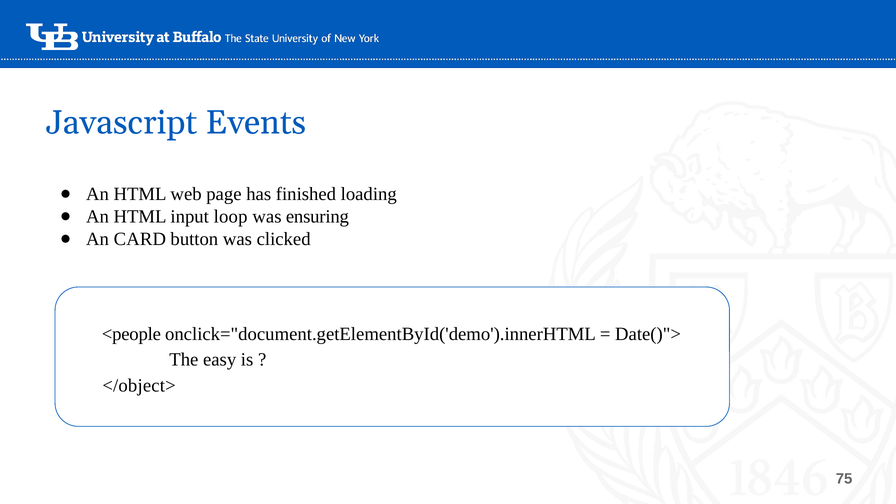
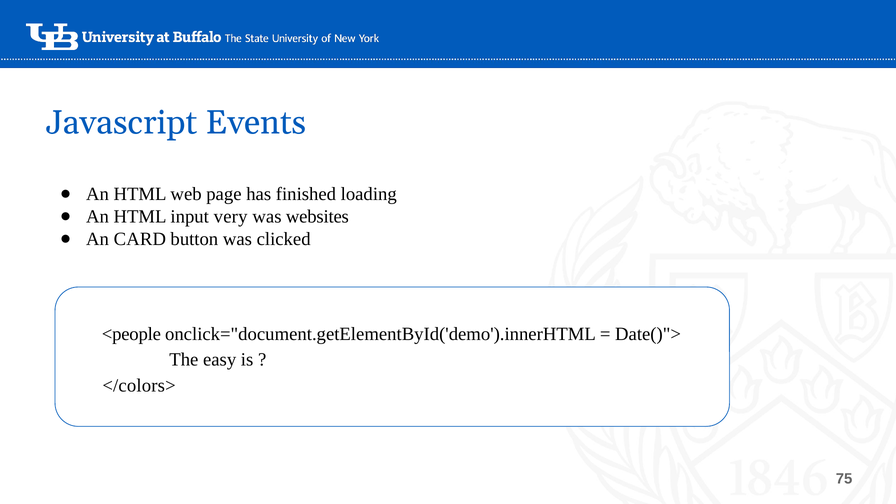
loop: loop -> very (231, 217)
ensuring: ensuring -> websites (317, 217)
</object>: </object> -> </colors> (139, 385)
